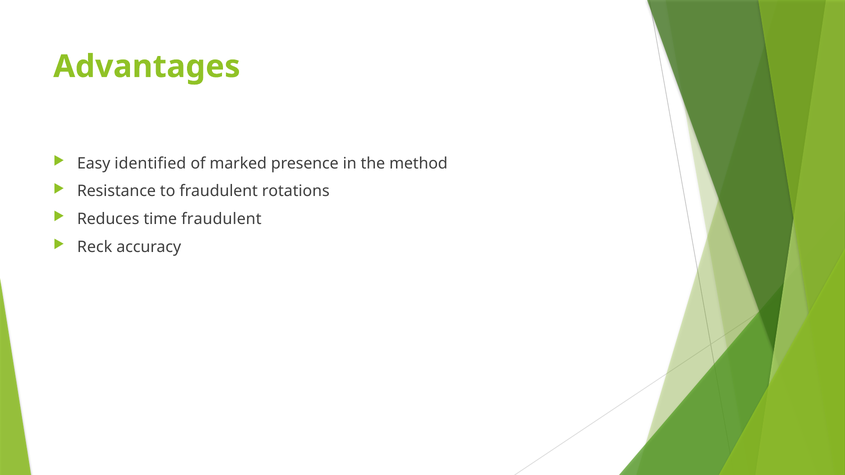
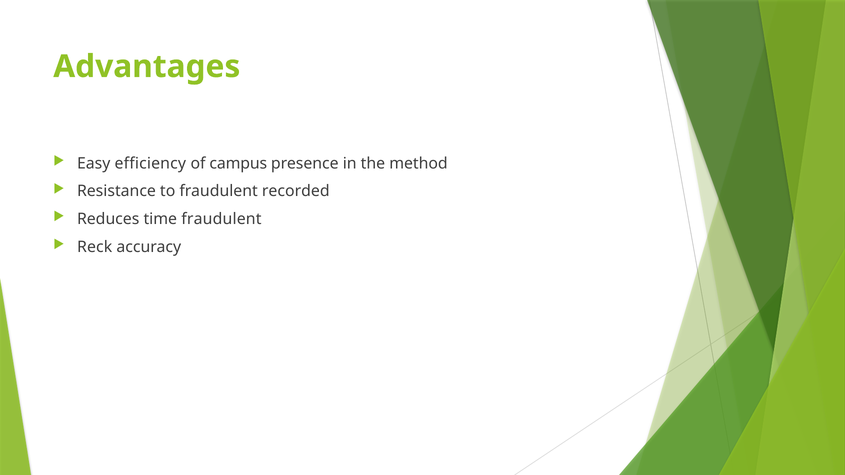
identified: identified -> efficiency (150, 164)
marked: marked -> campus (238, 164)
rotations: rotations -> recorded (296, 191)
